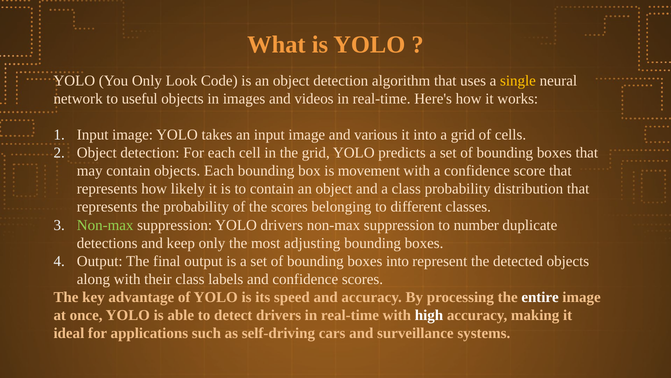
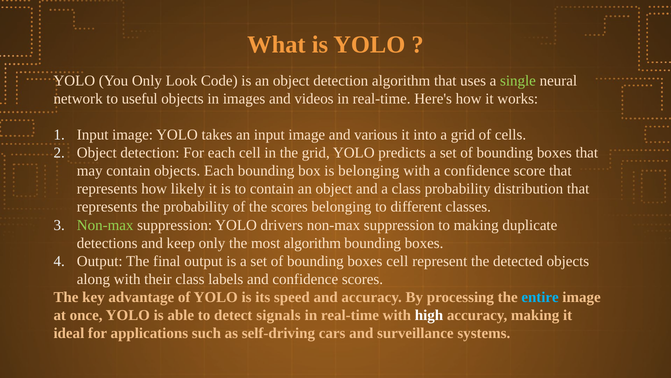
single colour: yellow -> light green (518, 81)
is movement: movement -> belonging (369, 171)
to number: number -> making (476, 225)
most adjusting: adjusting -> algorithm (312, 243)
boxes into: into -> cell (397, 261)
entire colour: white -> light blue (540, 297)
detect drivers: drivers -> signals (278, 315)
